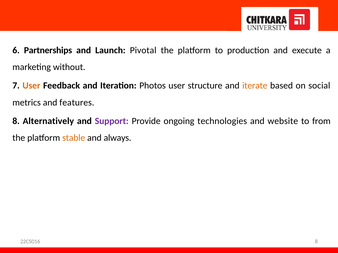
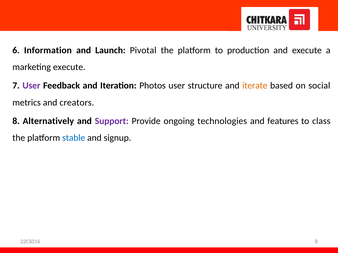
Partnerships: Partnerships -> Information (48, 50)
marketing without: without -> execute (69, 67)
User colour: orange -> purple (31, 86)
features: features -> creators (77, 103)
website: website -> features (283, 121)
from: from -> class (321, 121)
stable colour: orange -> blue (74, 138)
always: always -> signup (117, 138)
